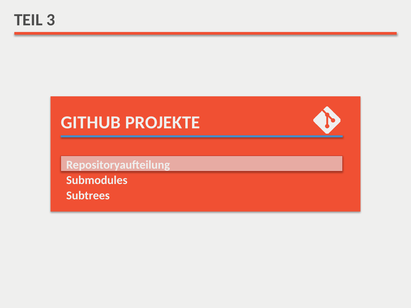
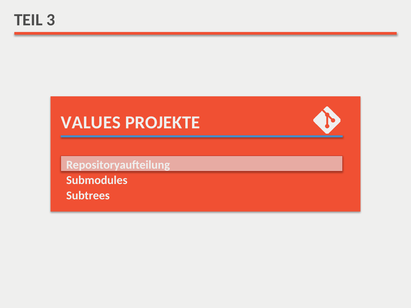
GITHUB: GITHUB -> VALUES (91, 122)
